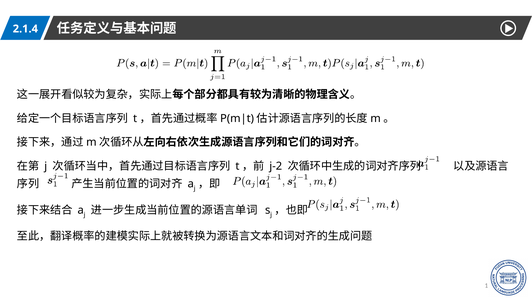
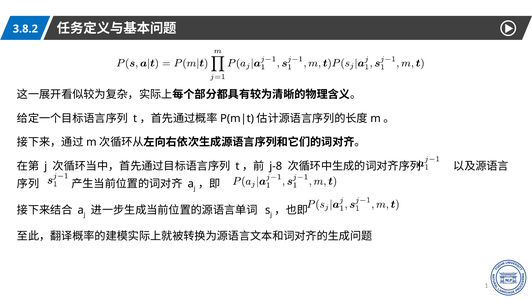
2.1.4: 2.1.4 -> 3.8.2 (25, 29)
j-2: j-2 -> j-8 (276, 166)
